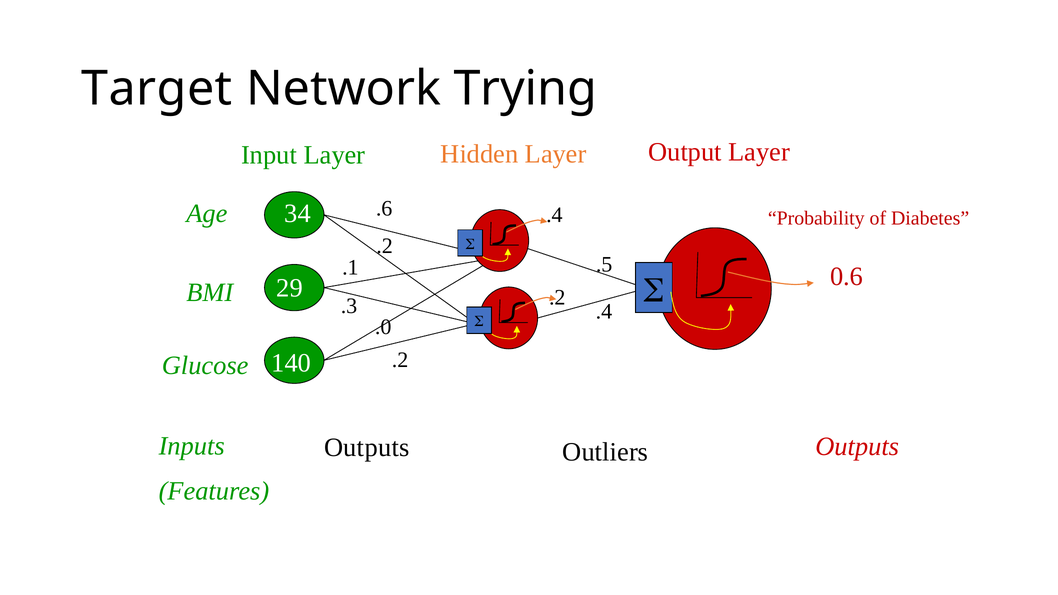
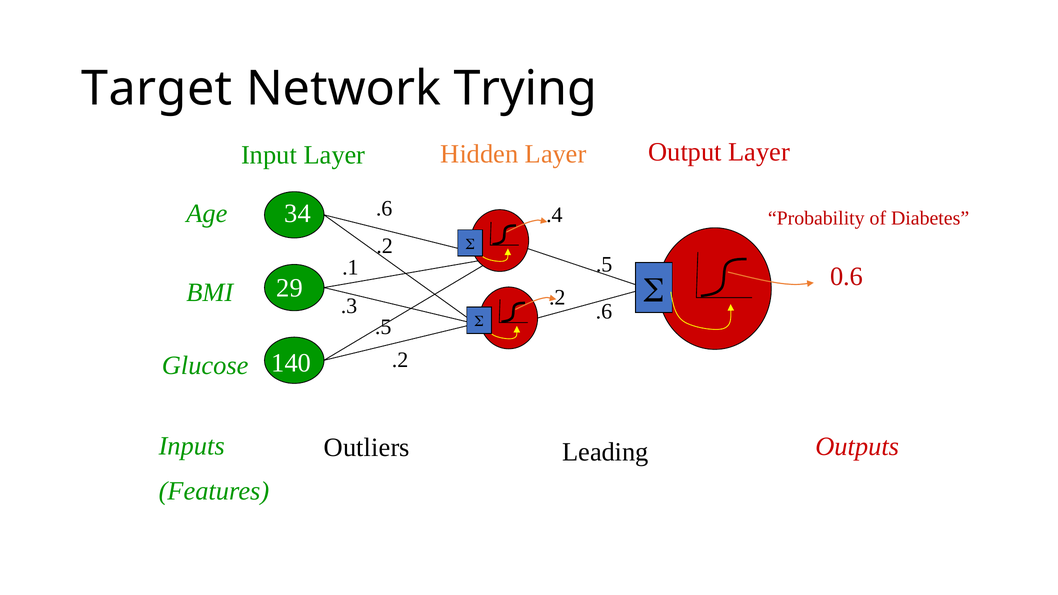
.4: .4 -> .6 (604, 312)
.0: .0 -> .5 (383, 327)
Outputs: Outputs -> Outliers (367, 448)
Outliers: Outliers -> Leading (605, 452)
